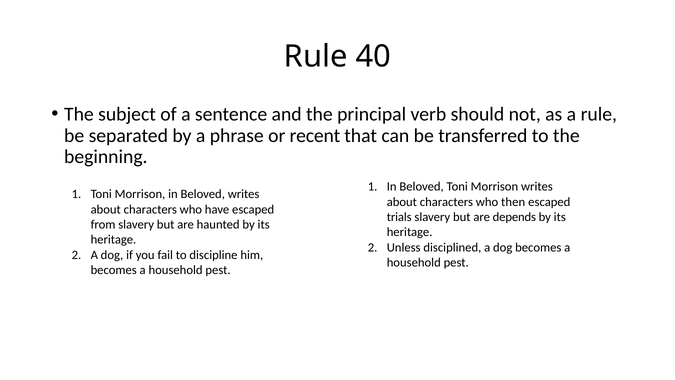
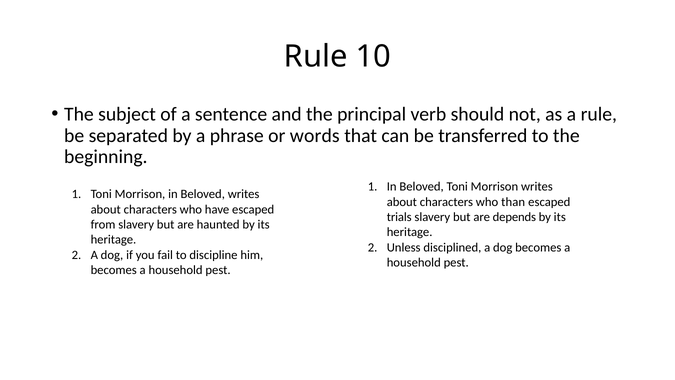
40: 40 -> 10 (373, 57)
recent: recent -> words (315, 135)
then: then -> than (513, 202)
